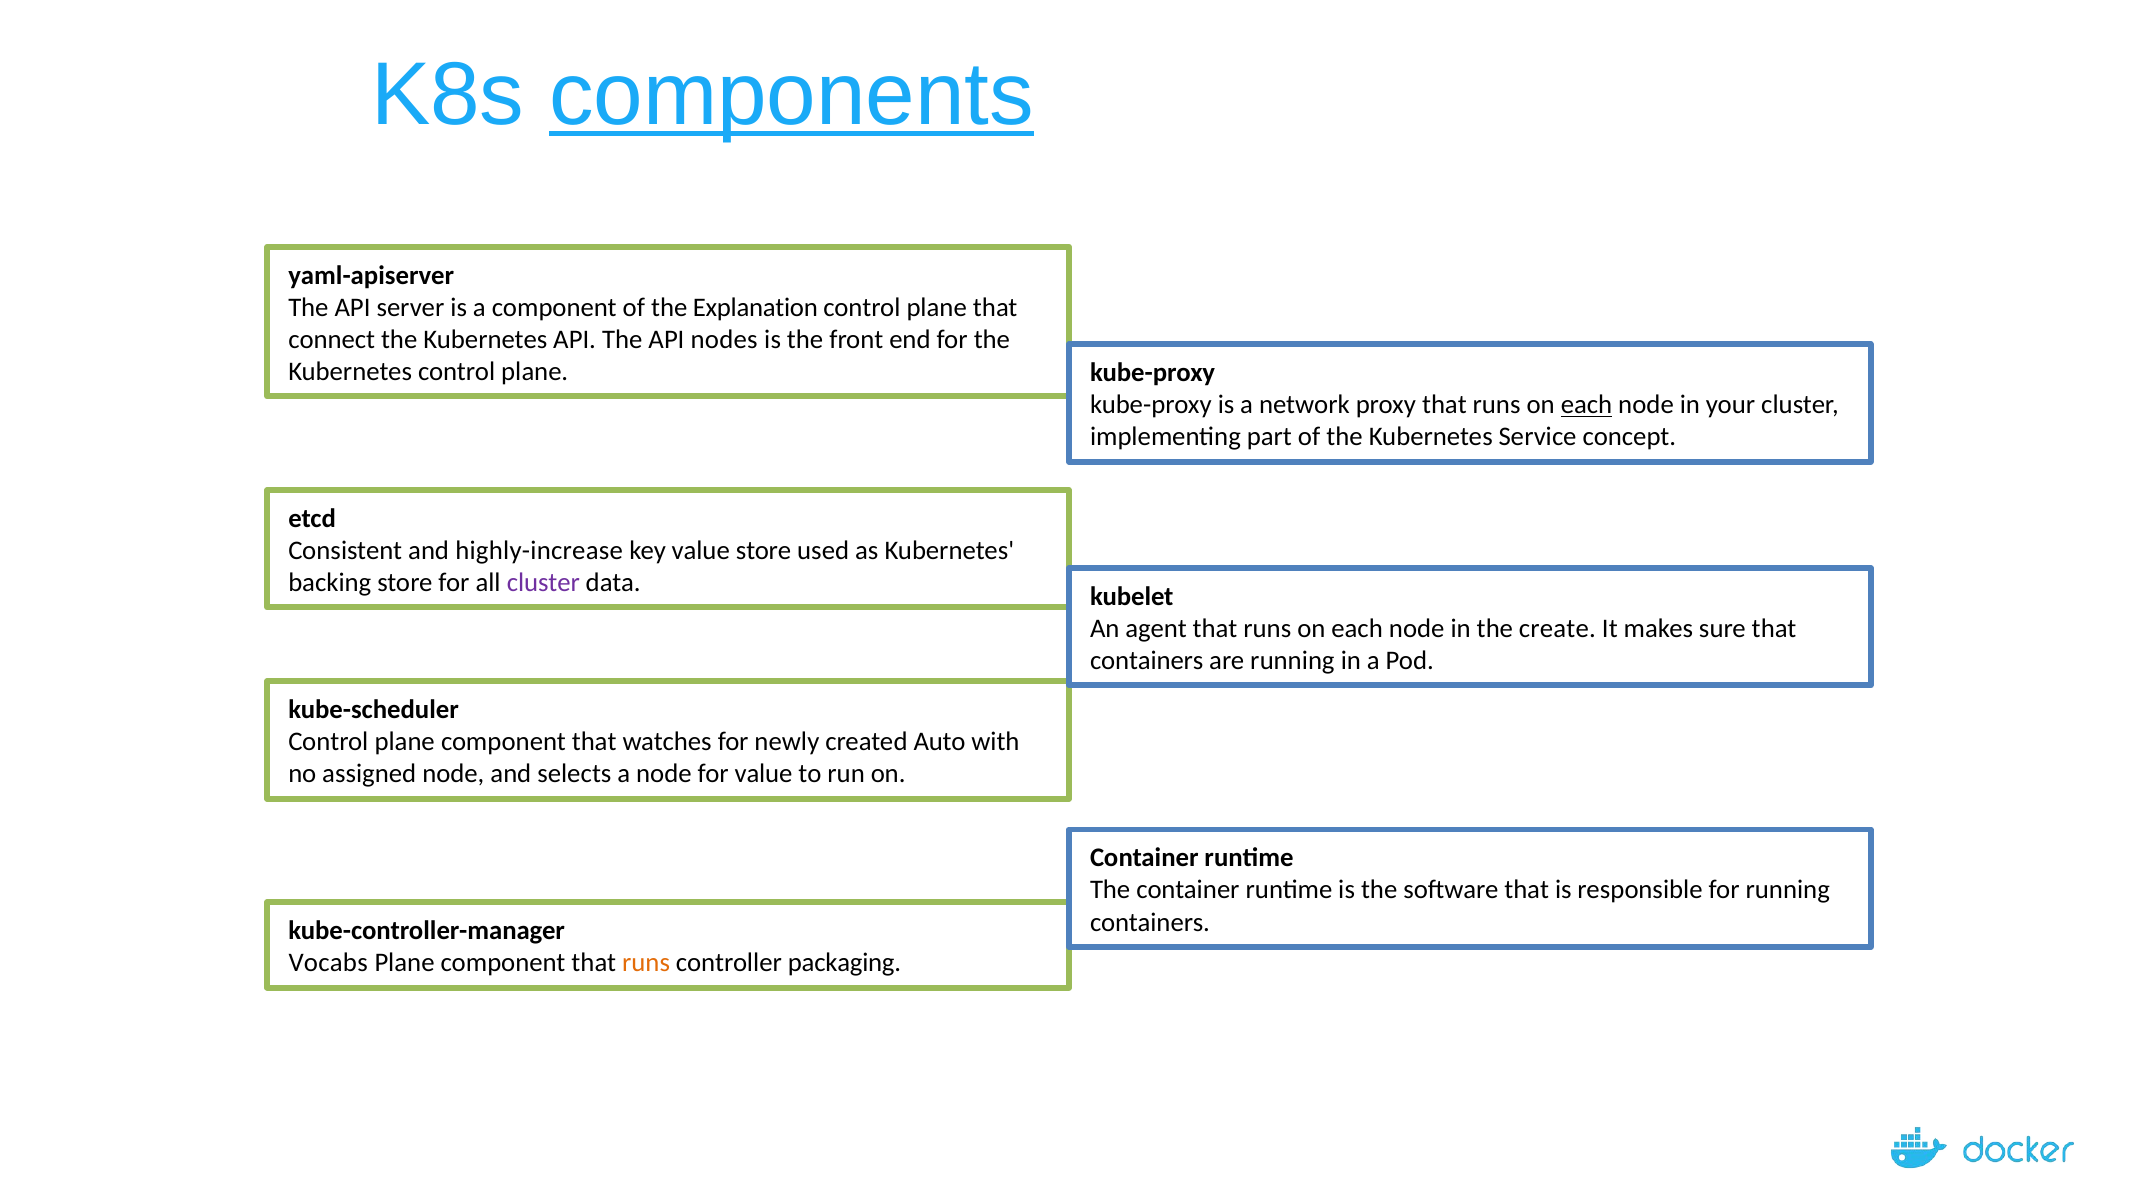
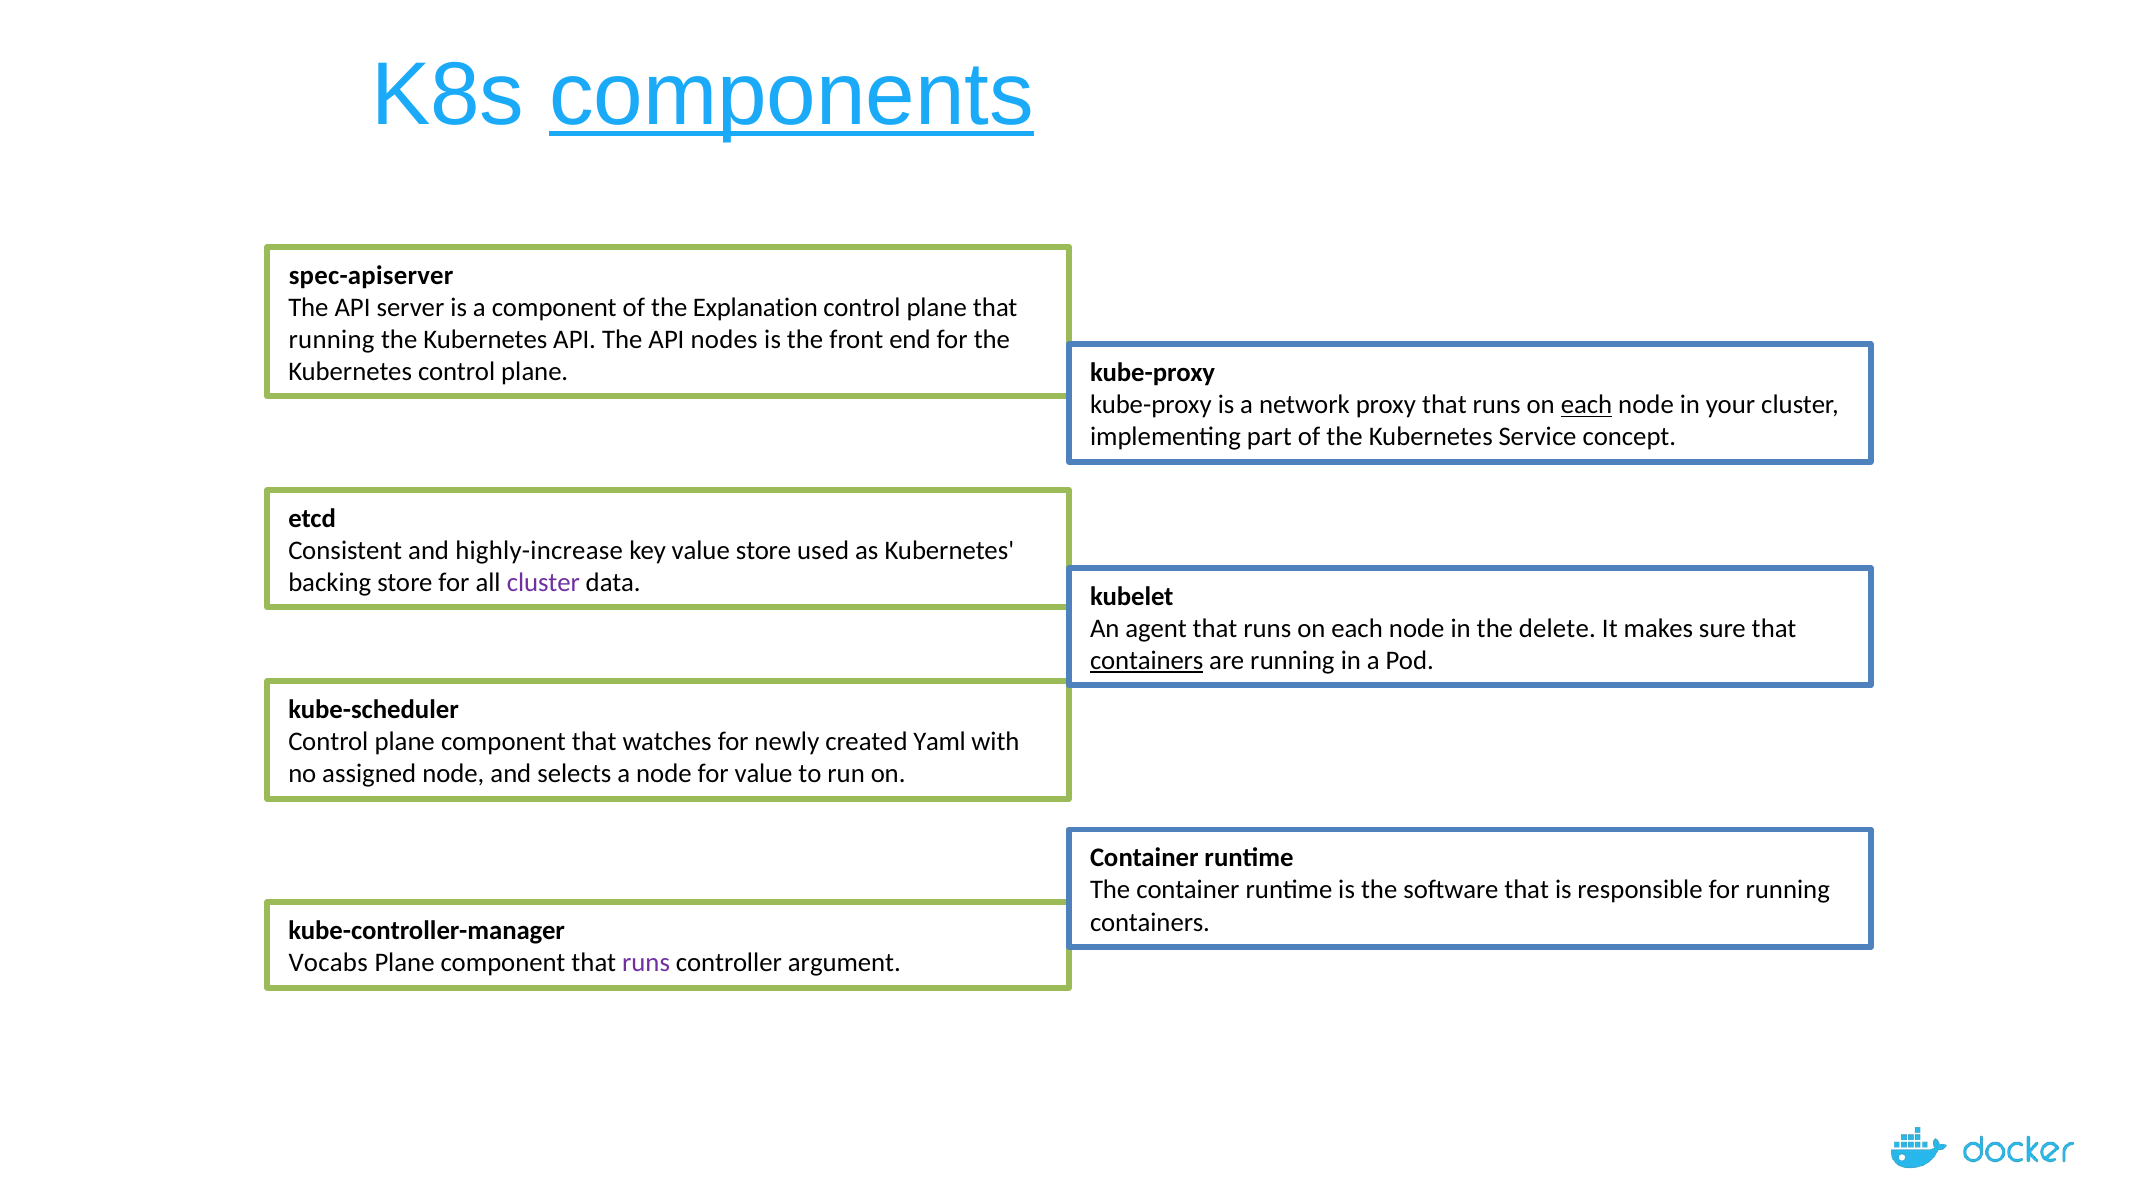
yaml-apiserver: yaml-apiserver -> spec-apiserver (371, 275)
connect: connect -> running (332, 340)
create: create -> delete (1557, 628)
containers underline: none -> present (1147, 661)
Auto: Auto -> Yaml (940, 742)
runs colour: orange -> purple (646, 963)
packaging: packaging -> argument (844, 963)
